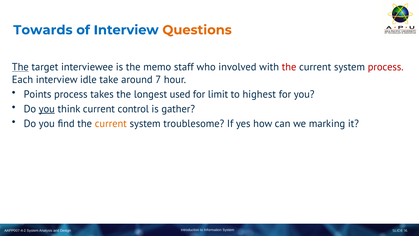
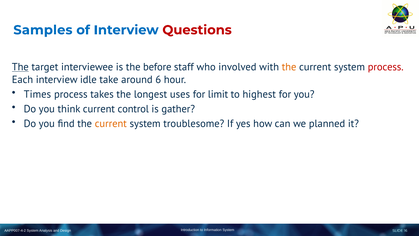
Towards: Towards -> Samples (43, 30)
Questions colour: orange -> red (197, 30)
memo: memo -> before (157, 67)
the colour: red -> orange (289, 67)
7: 7 -> 6 (158, 79)
Points: Points -> Times (37, 94)
used: used -> uses (180, 94)
you underline: present -> none (47, 109)
marking: marking -> planned (327, 123)
